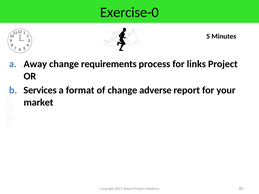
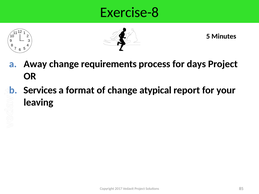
Exercise-0: Exercise-0 -> Exercise-8 (130, 12)
links: links -> days (196, 64)
adverse: adverse -> atypical (155, 90)
market: market -> leaving (38, 102)
